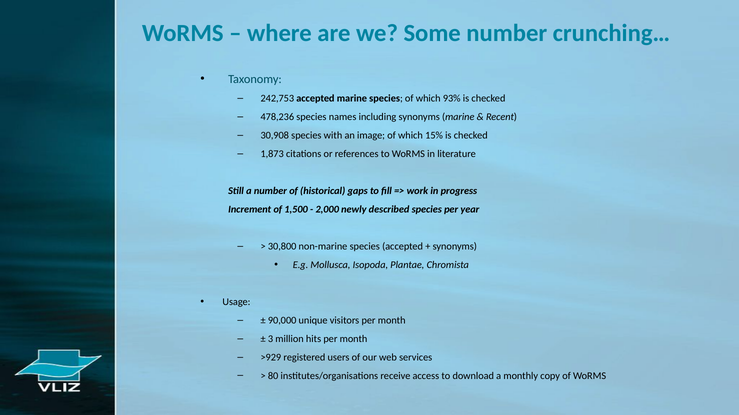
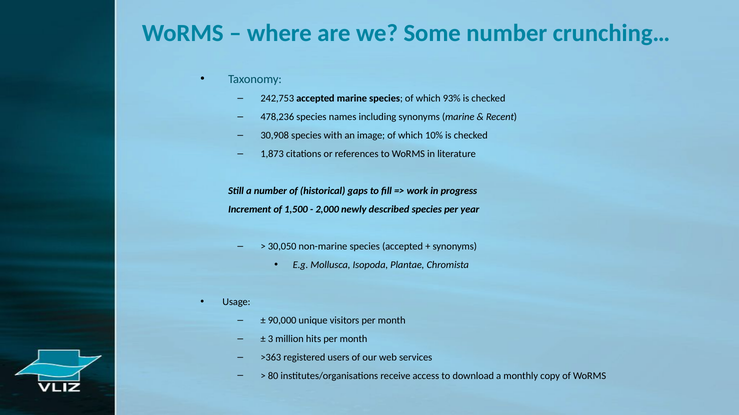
15%: 15% -> 10% (434, 136)
30,800: 30,800 -> 30,050 (282, 247)
>929: >929 -> >363 (271, 358)
